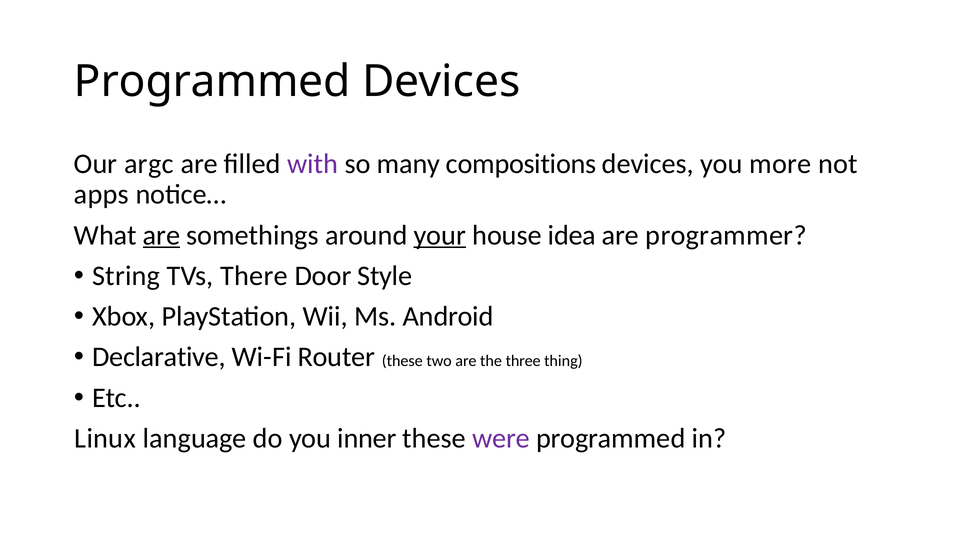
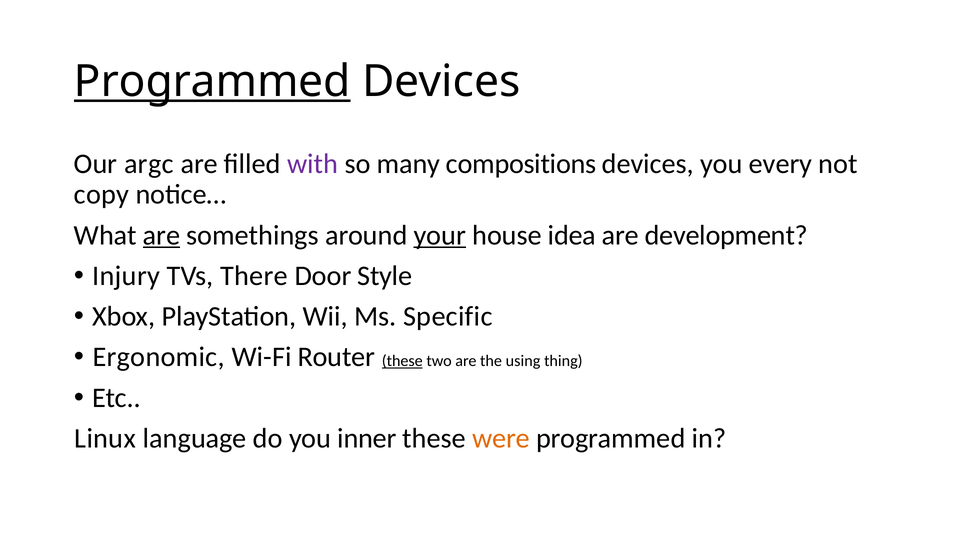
Programmed underline: none -> present (212, 81)
more: more -> every (781, 164)
apps: apps -> copy (101, 194)
programmer: programmer -> development (726, 235)
String: String -> Injury (126, 276)
Android: Android -> Specific (448, 316)
Declarative: Declarative -> Ergonomic (159, 357)
these underline: none -> present (402, 361)
three: three -> using (523, 361)
were colour: purple -> orange (501, 438)
